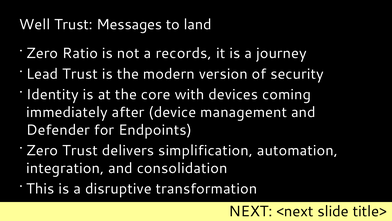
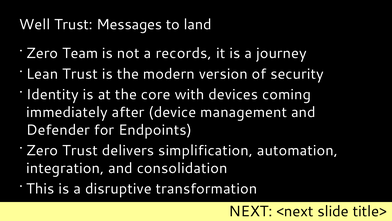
Ratio: Ratio -> Team (80, 53)
Lead: Lead -> Lean (42, 74)
